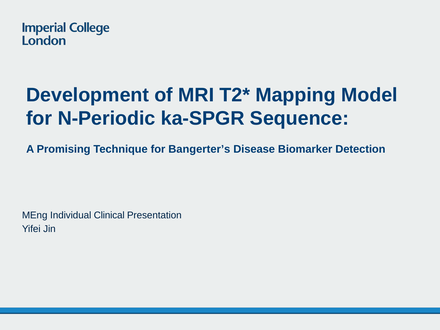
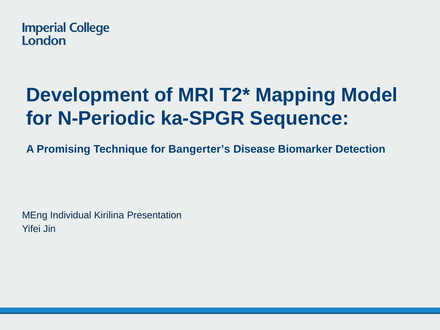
Clinical: Clinical -> Kirilina (109, 215)
